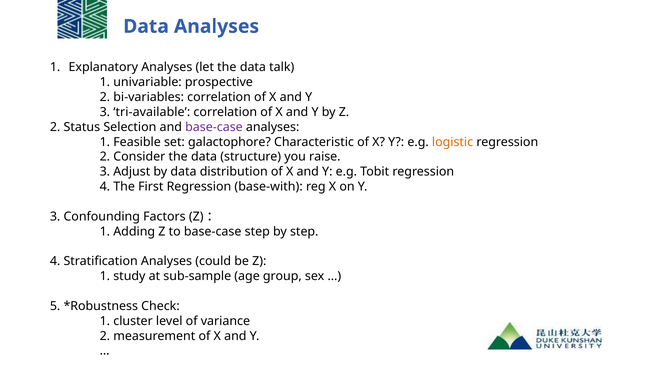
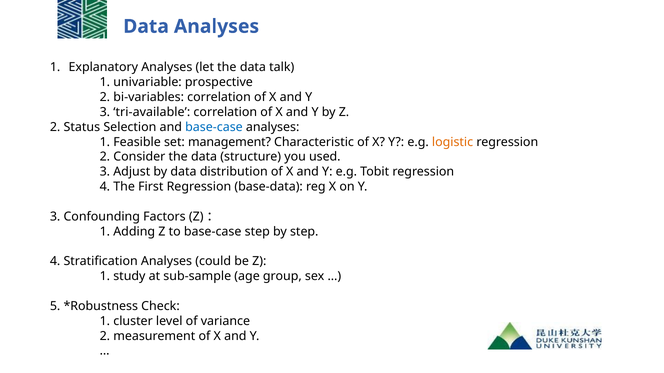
base-case colour: purple -> blue (214, 127)
galactophore: galactophore -> management (229, 142)
raise: raise -> used (325, 157)
base-with: base-with -> base-data (269, 187)
